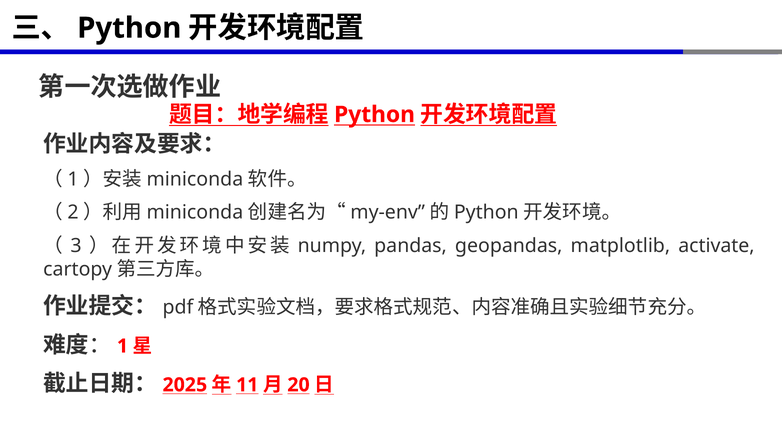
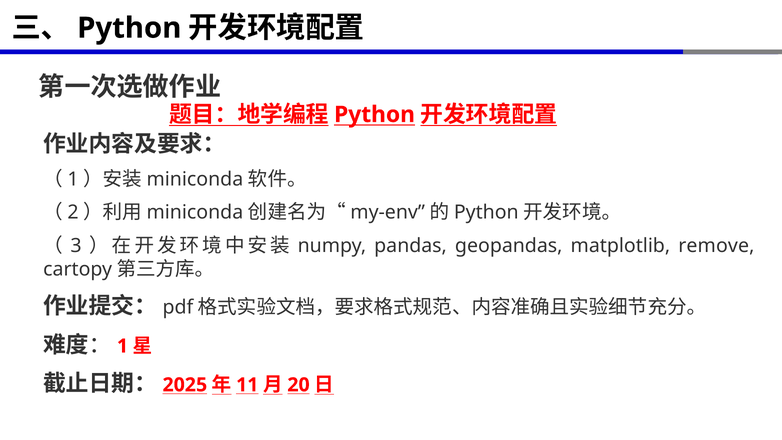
activate: activate -> remove (716, 246)
